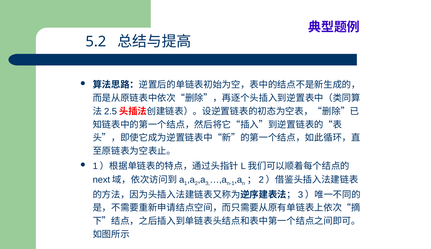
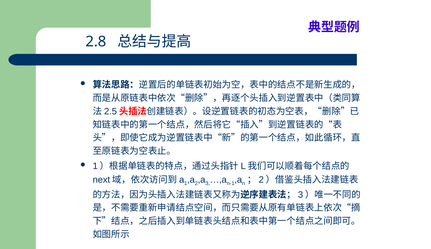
5.2: 5.2 -> 2.8 (96, 42)
